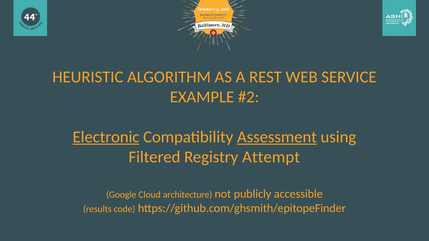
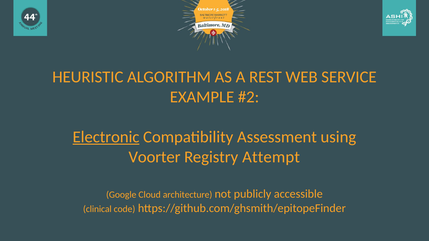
Assessment underline: present -> none (277, 137)
Filtered: Filtered -> Voorter (155, 157)
results: results -> clinical (97, 209)
